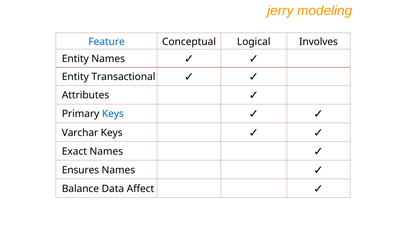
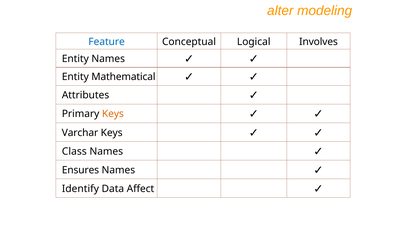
jerry: jerry -> alter (280, 11)
Transactional: Transactional -> Mathematical (123, 77)
Keys colour: blue -> orange (113, 114)
Exact: Exact -> Class (74, 152)
Balance: Balance -> Identify (80, 189)
